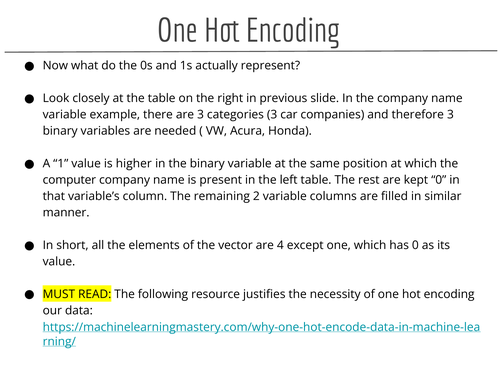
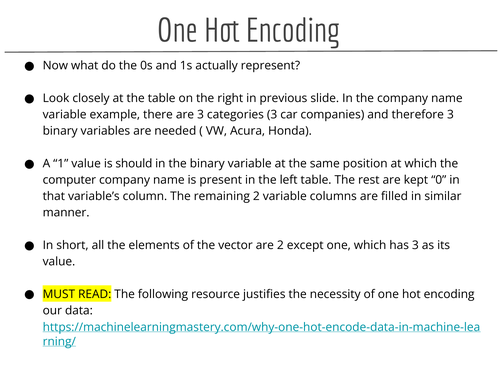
higher: higher -> should (134, 164)
are 4: 4 -> 2 (280, 246)
has 0: 0 -> 3 (415, 246)
